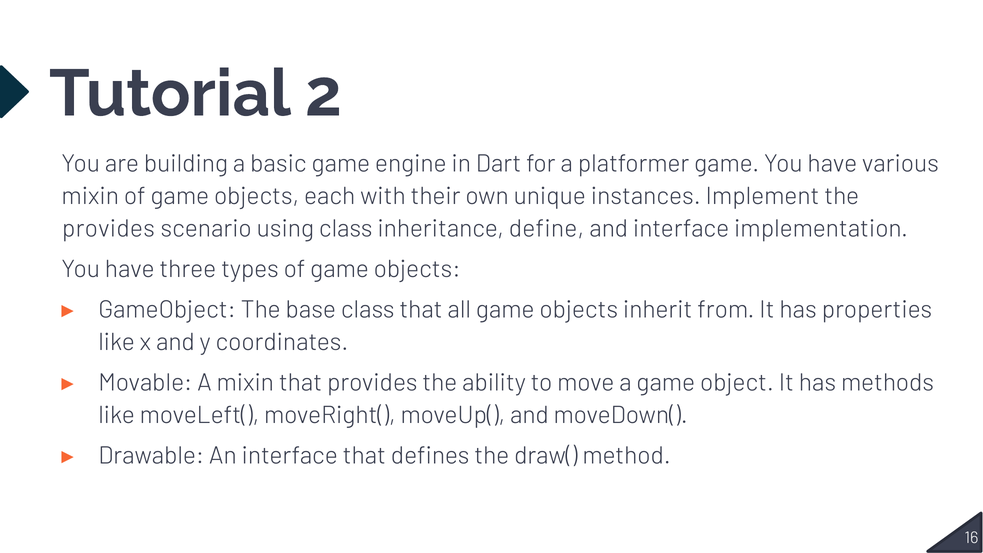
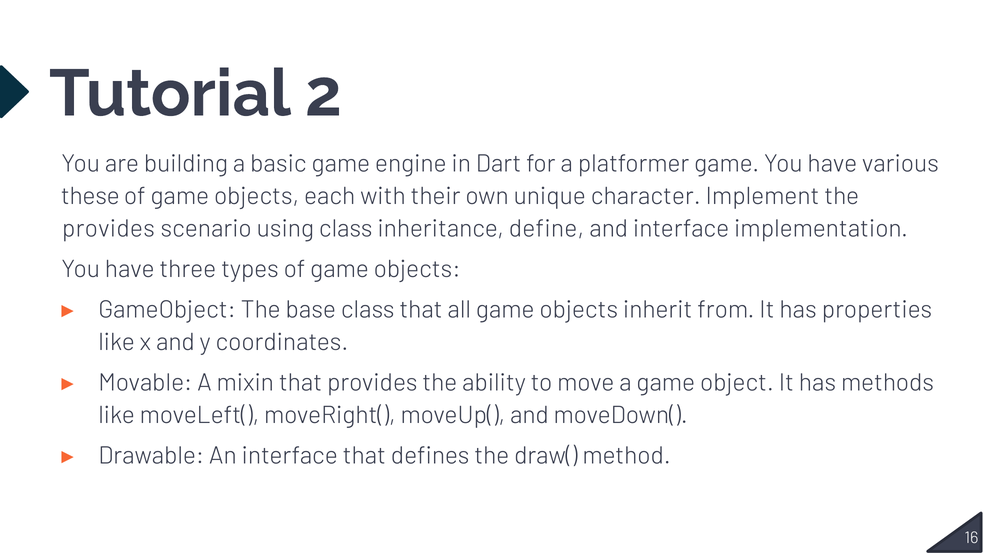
mixin: mixin -> these (90, 196)
instances: instances -> character (646, 196)
